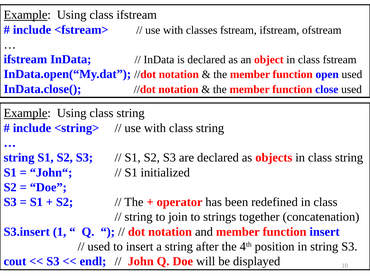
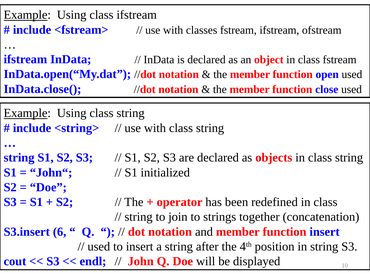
1: 1 -> 6 (60, 231)
